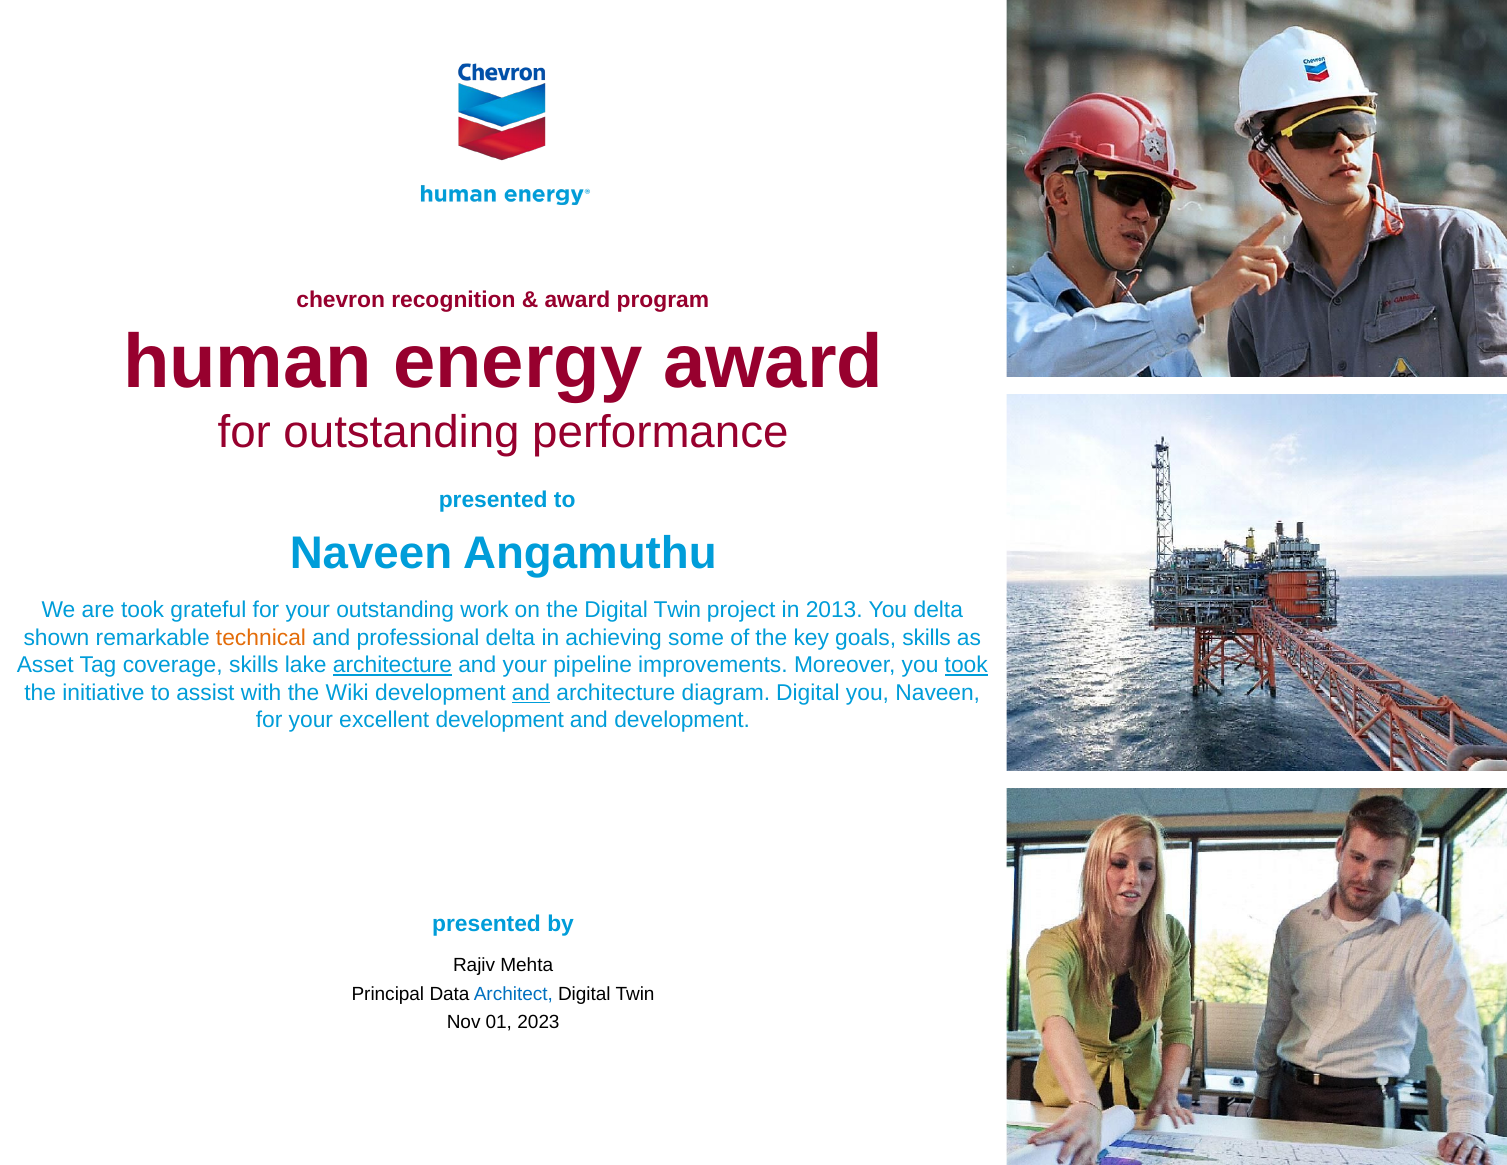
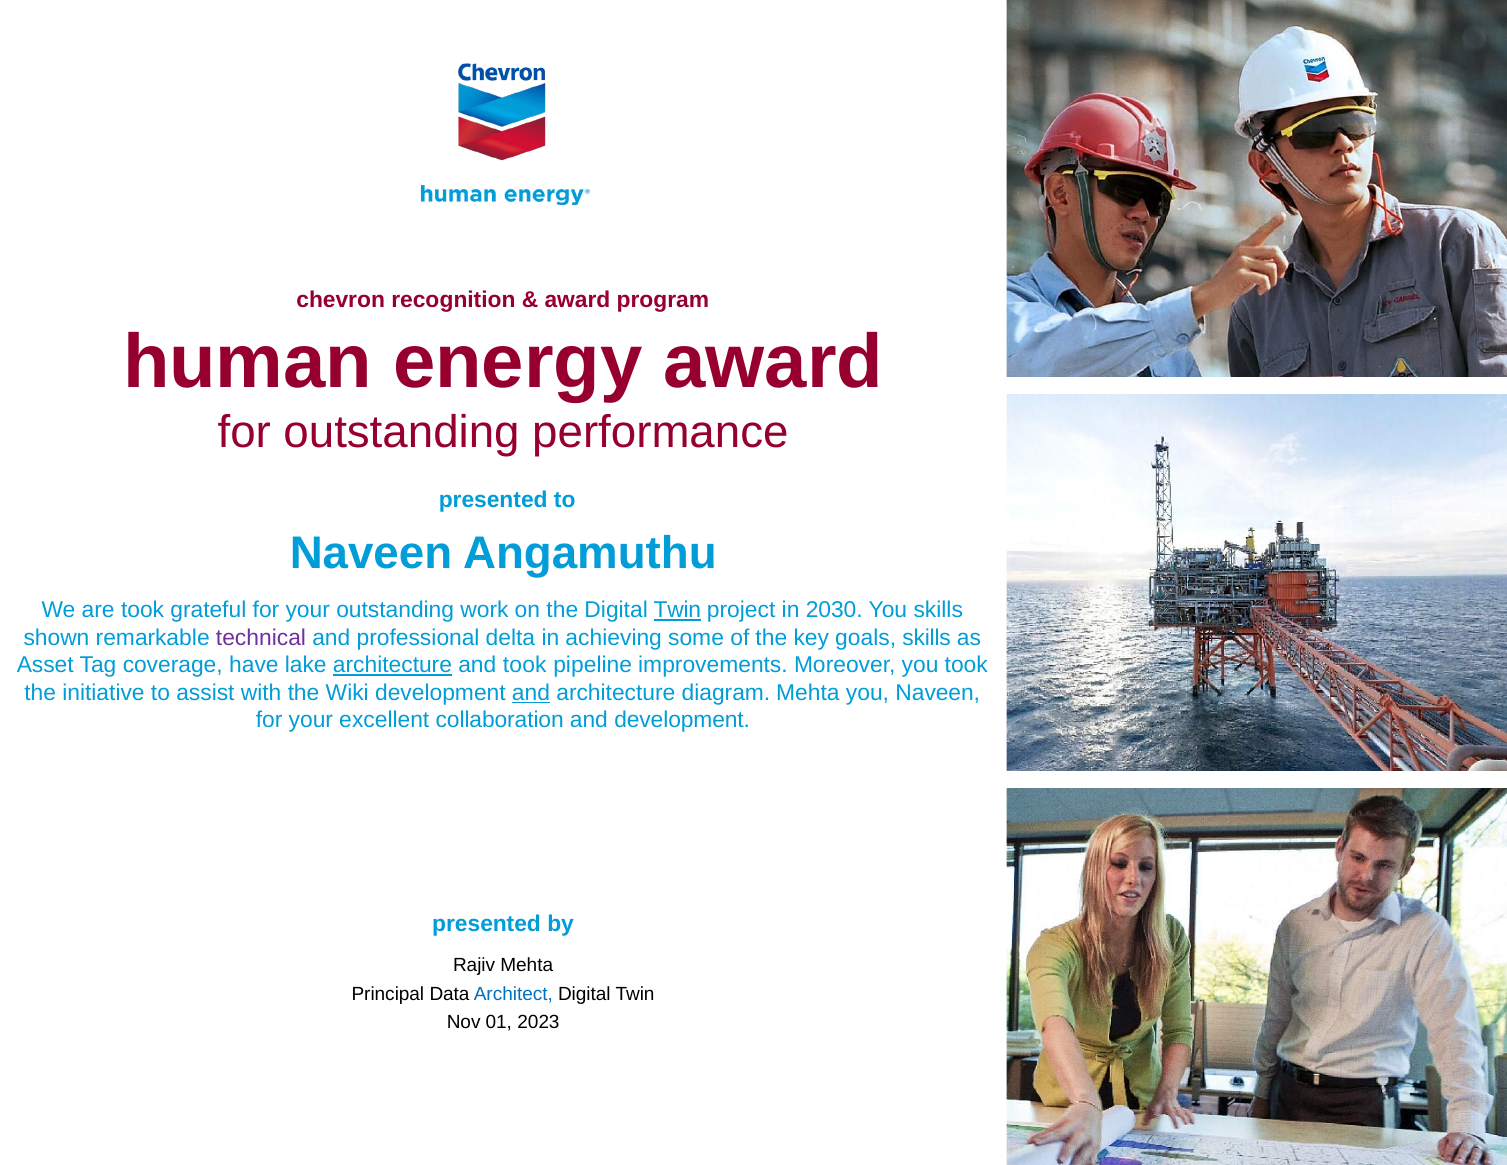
Twin underline: none -> present (677, 610)
2013: 2013 -> 2030 (834, 610)
You delta: delta -> skills (938, 610)
technical colour: orange -> purple (261, 638)
coverage skills: skills -> have (254, 665)
and your: your -> took (525, 665)
took underline: present -> none (966, 665)
diagram Digital: Digital -> Mehta (808, 692)
excellent development: development -> collaboration (500, 720)
